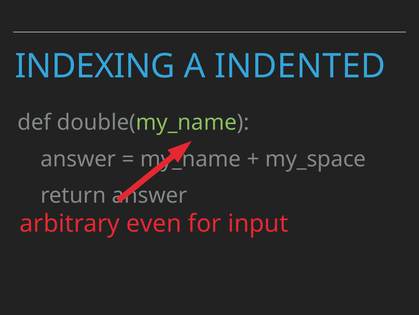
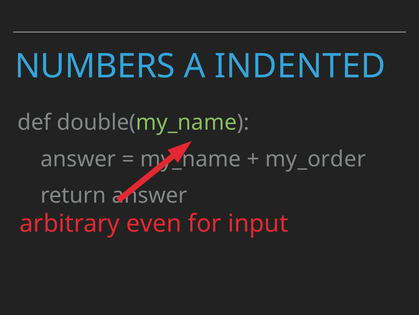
INDEXING: INDEXING -> NUMBERS (95, 66)
my_space: my_space -> my_order (315, 159)
